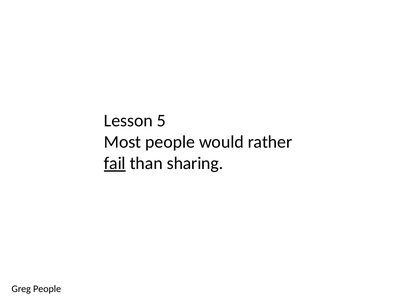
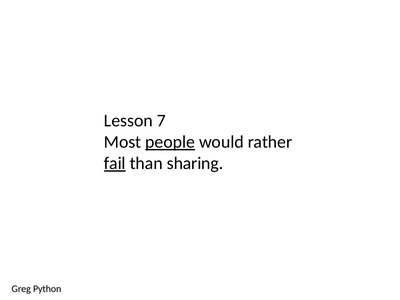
5: 5 -> 7 (161, 121)
people underline: none -> present (170, 142)
Greg People: People -> Python (47, 289)
